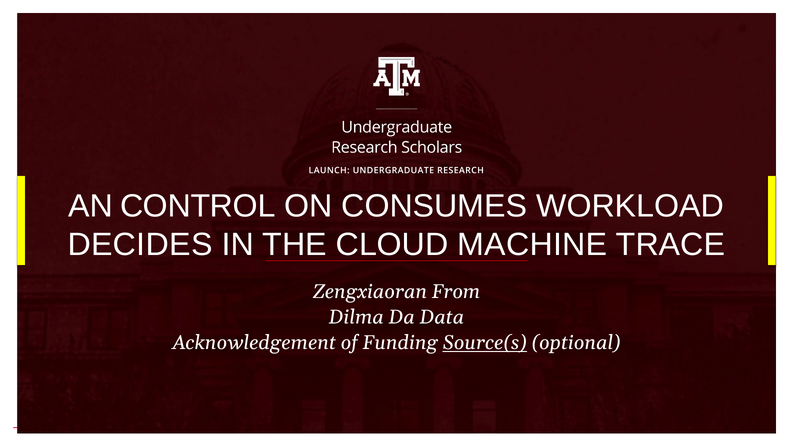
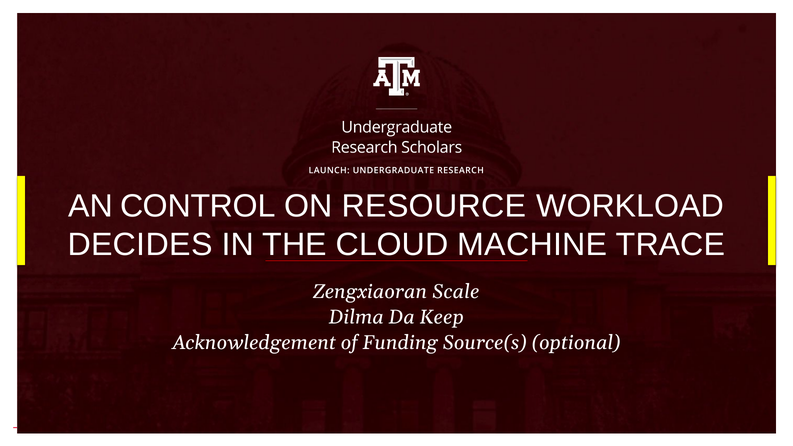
CONSUMES: CONSUMES -> RESOURCE (434, 206)
From: From -> Scale (456, 292)
Data: Data -> Keep (442, 317)
Source(s underline: present -> none (485, 343)
